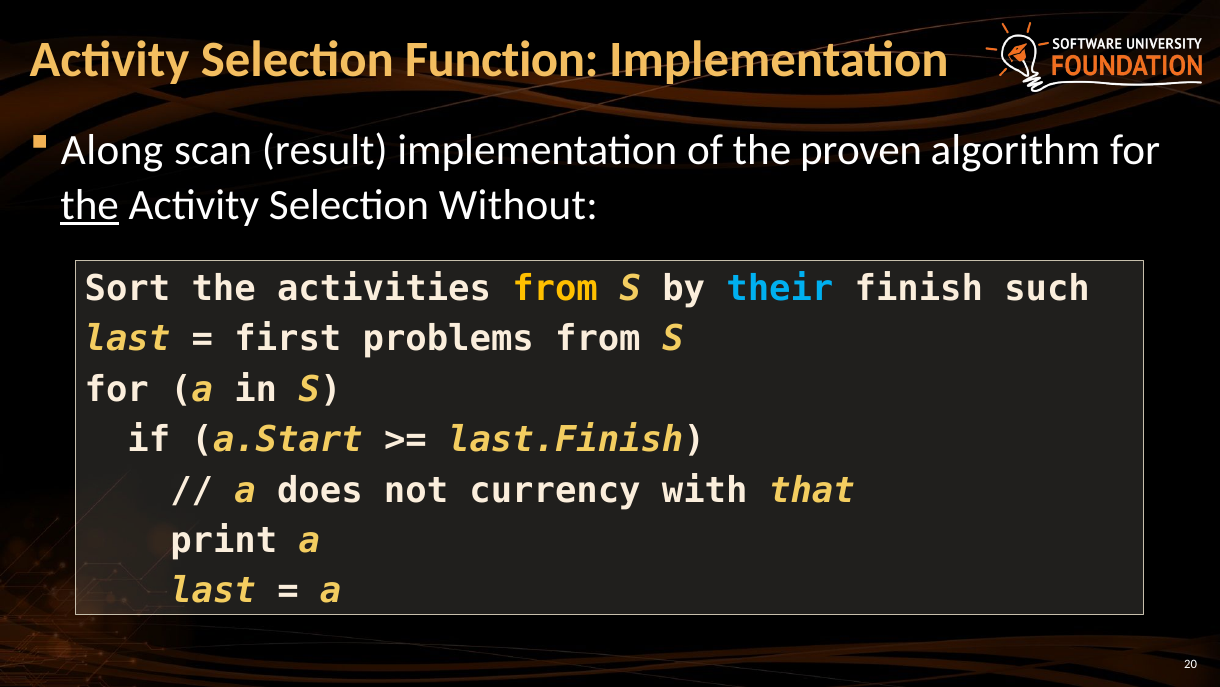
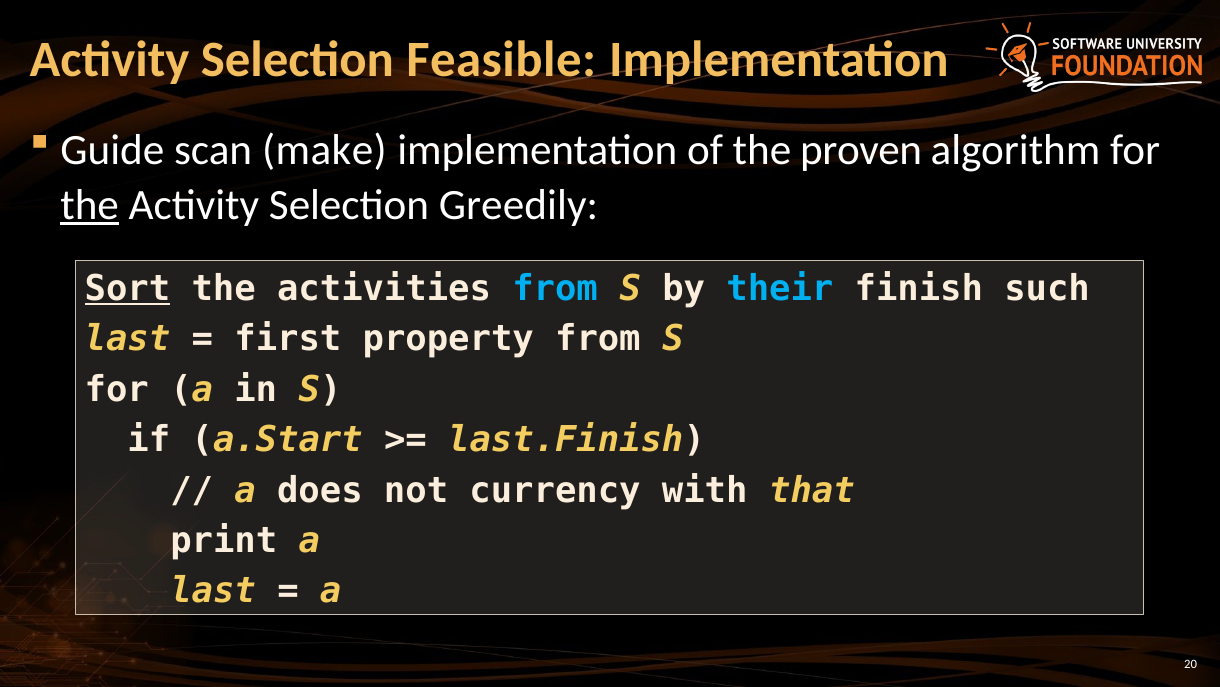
Function: Function -> Feasible (501, 59)
Along: Along -> Guide (112, 150)
result: result -> make (324, 150)
Without: Without -> Greedily (519, 205)
Sort underline: none -> present (128, 288)
from colour: yellow -> light blue (555, 288)
problems: problems -> property (448, 339)
